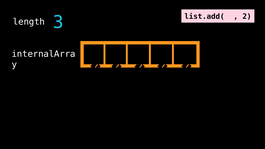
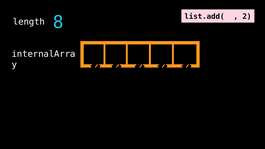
3: 3 -> 8 (58, 22)
